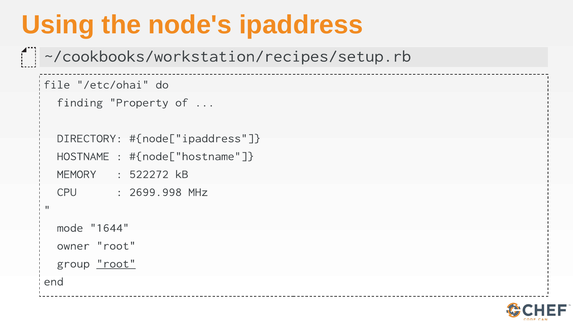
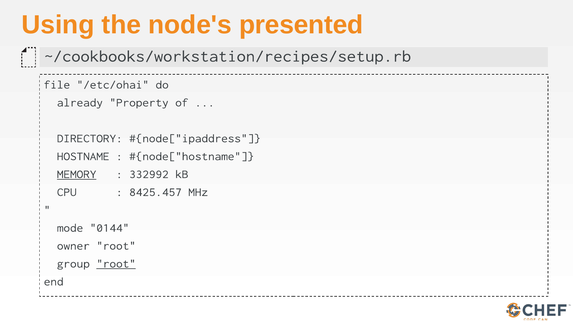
ipaddress: ipaddress -> presented (301, 25)
finding: finding -> already (80, 103)
MEMORY underline: none -> present (77, 174)
522272: 522272 -> 332992 (149, 174)
2699.998: 2699.998 -> 8425.457 (156, 192)
1644: 1644 -> 0144 (109, 228)
